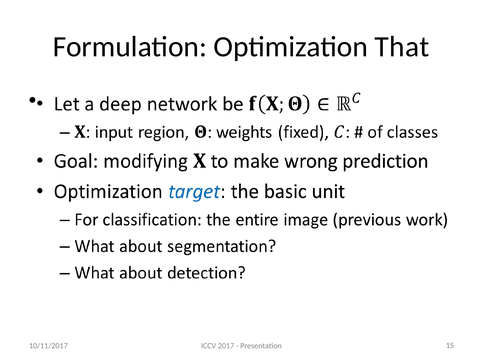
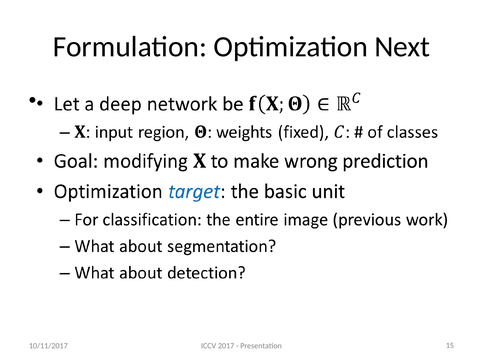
That: That -> Next (402, 47)
